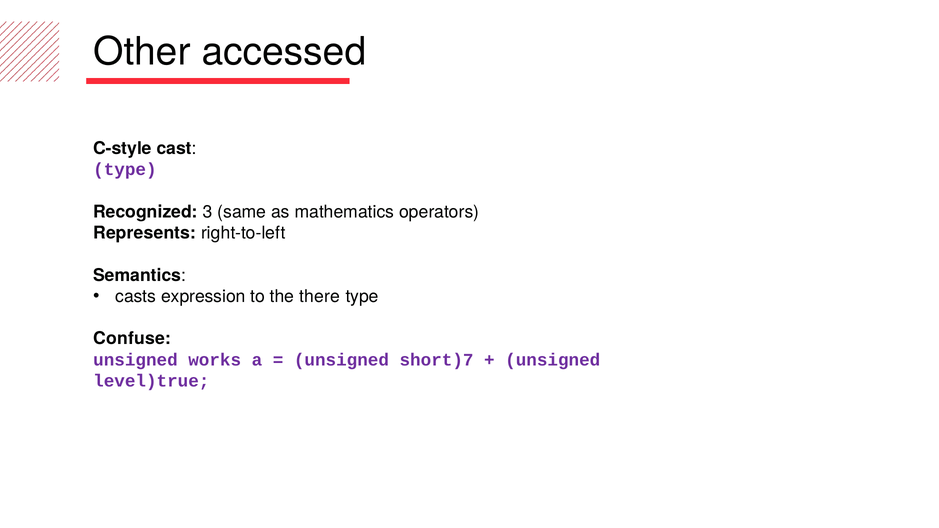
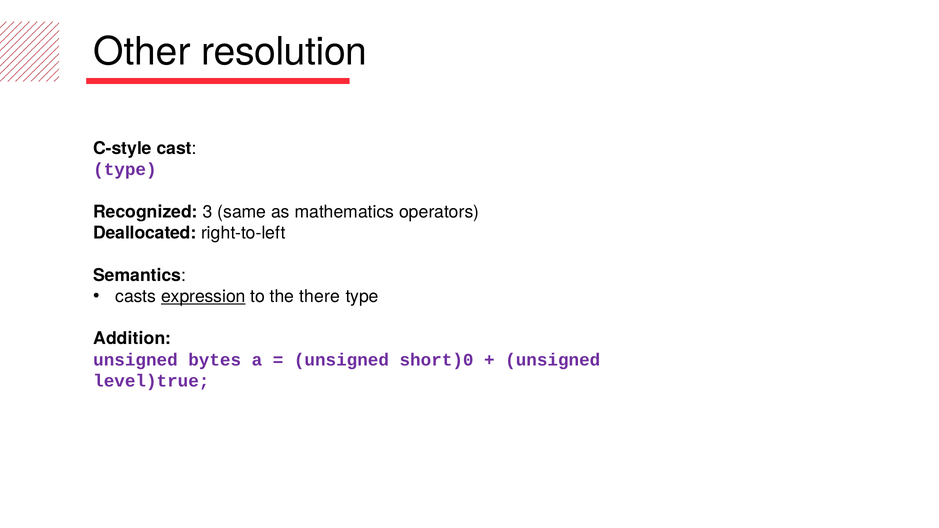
accessed: accessed -> resolution (284, 52)
Represents: Represents -> Deallocated (145, 233)
expression underline: none -> present (203, 296)
Confuse: Confuse -> Addition (132, 339)
works: works -> bytes (215, 360)
short)7: short)7 -> short)0 (437, 360)
